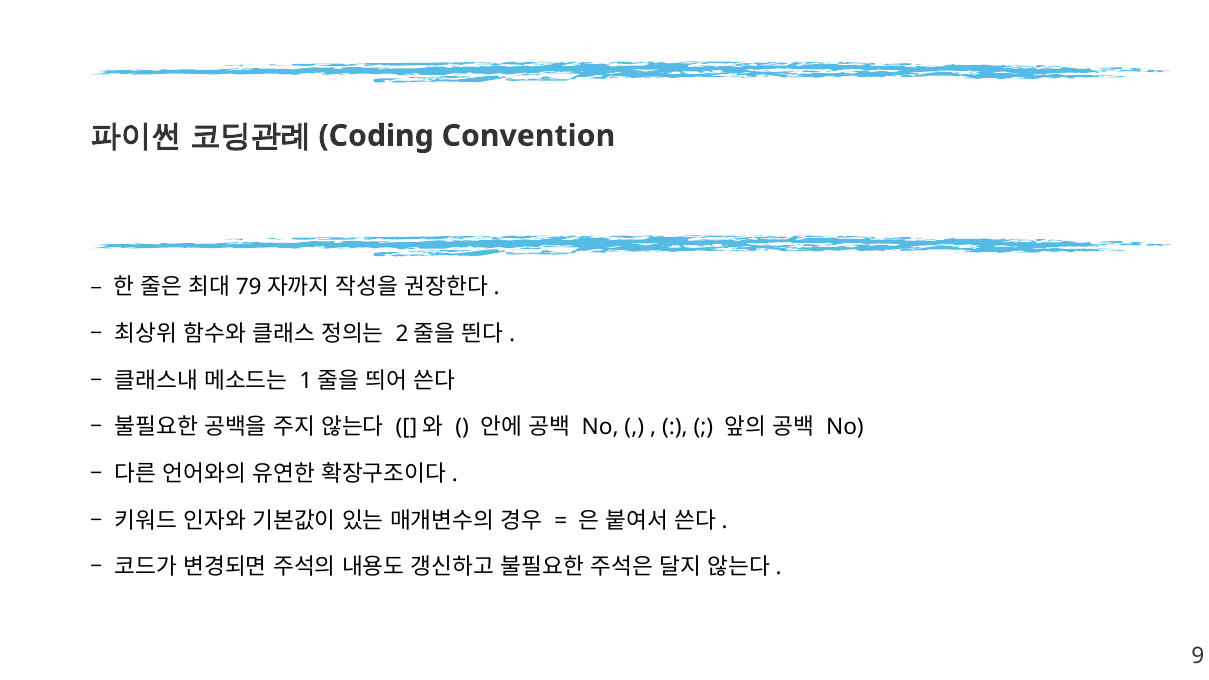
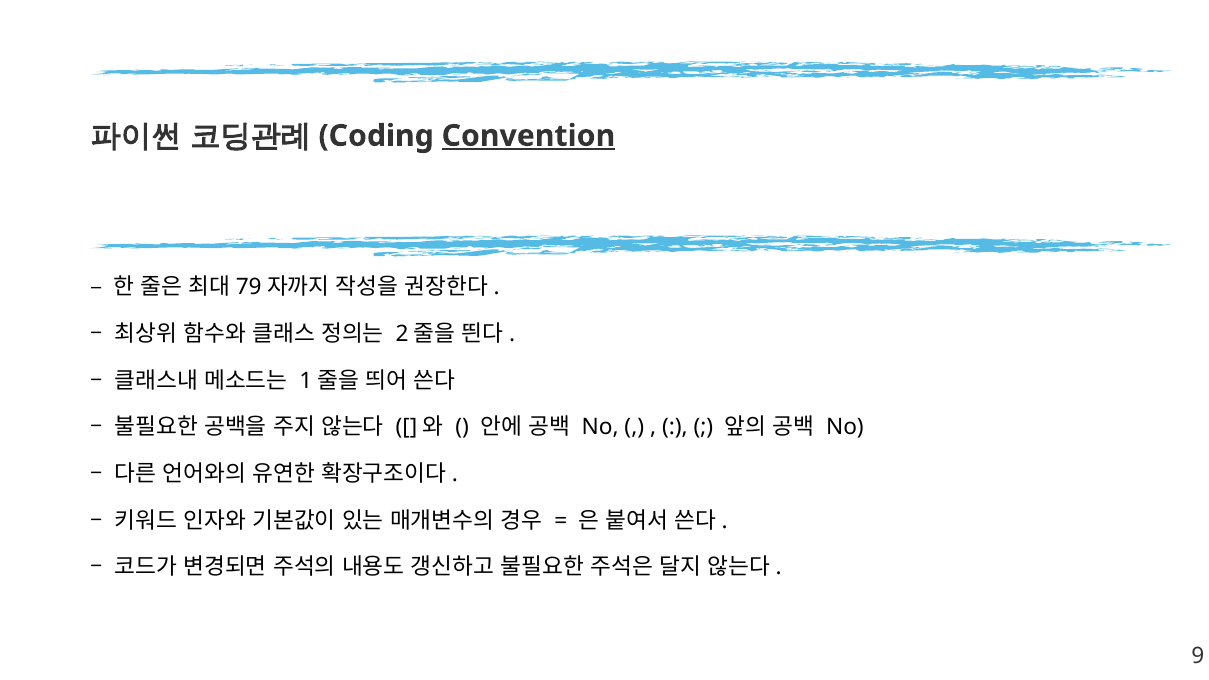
Convention underline: none -> present (528, 136)
